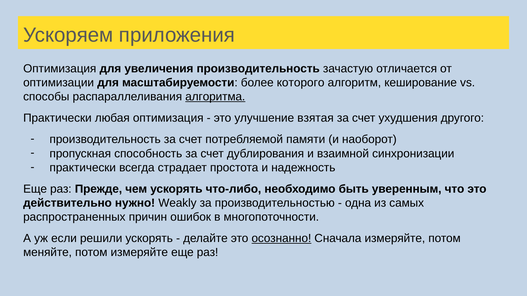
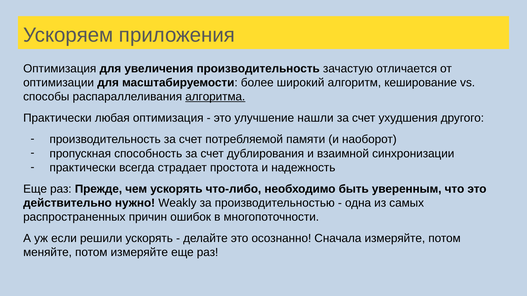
которого: которого -> широкий (301, 83)
взятая: взятая -> нашли (315, 118)
осознанно underline: present -> none (281, 239)
